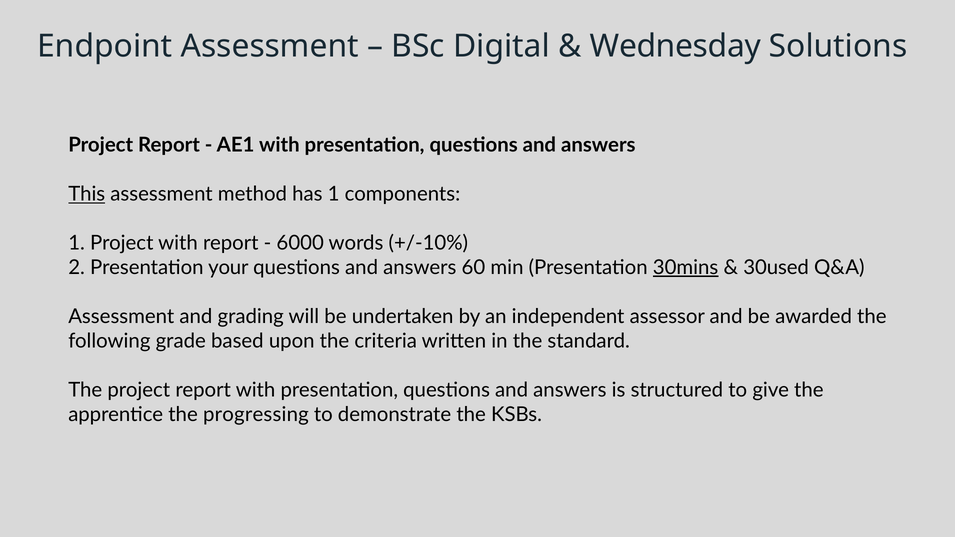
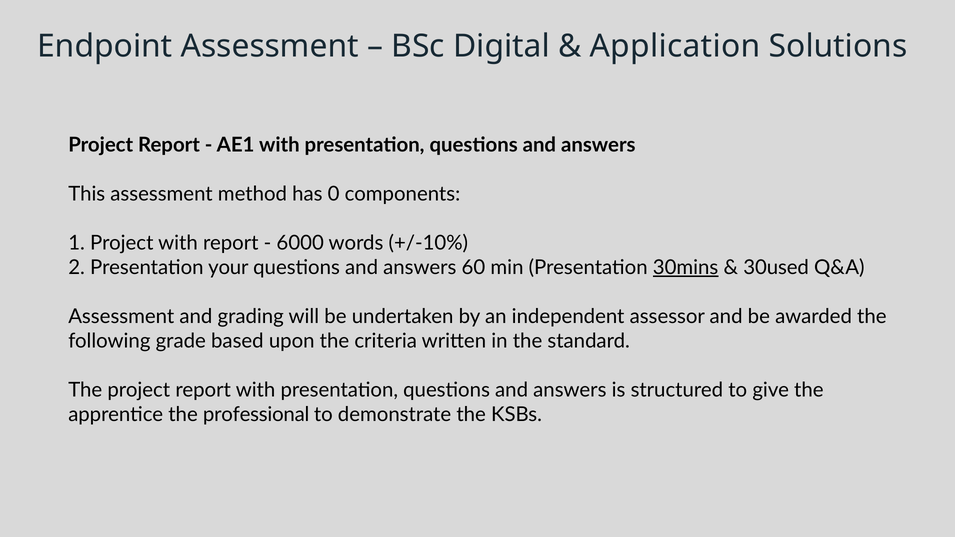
Wednesday: Wednesday -> Application (675, 46)
This underline: present -> none (87, 194)
has 1: 1 -> 0 (334, 194)
progressing: progressing -> professional (256, 414)
